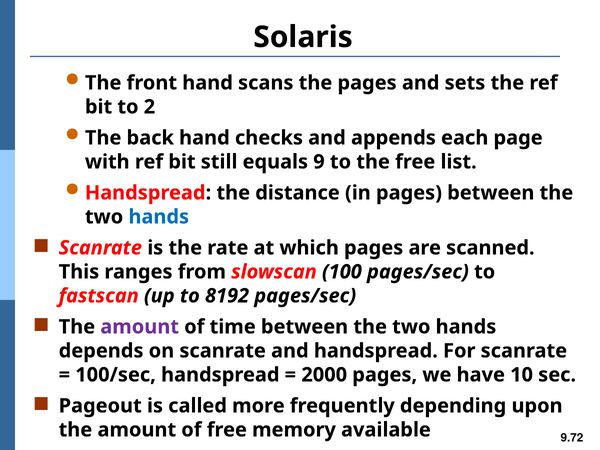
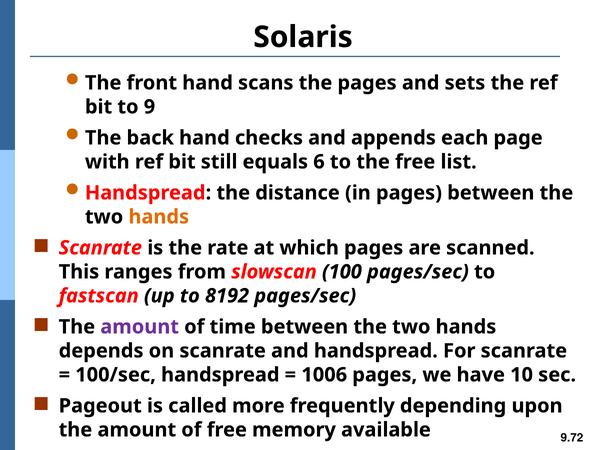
2: 2 -> 9 (149, 107)
9: 9 -> 6 (319, 162)
hands colour: blue -> orange (159, 217)
2000: 2000 -> 1006 (324, 375)
